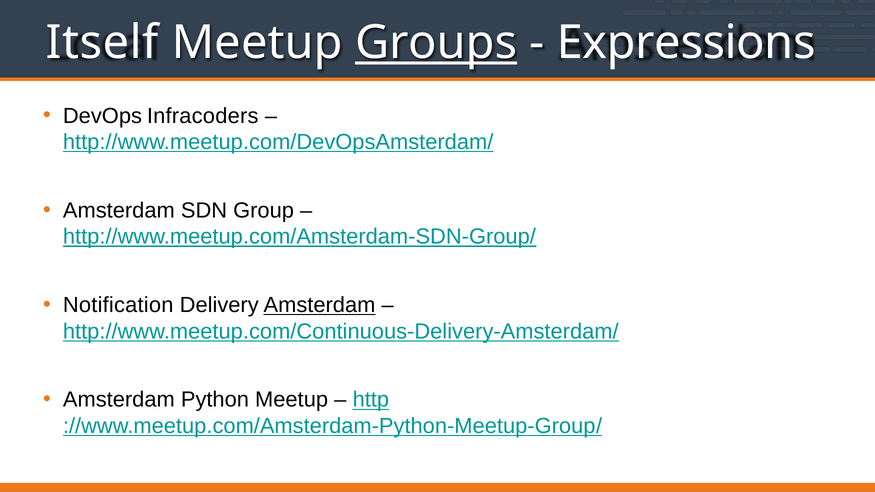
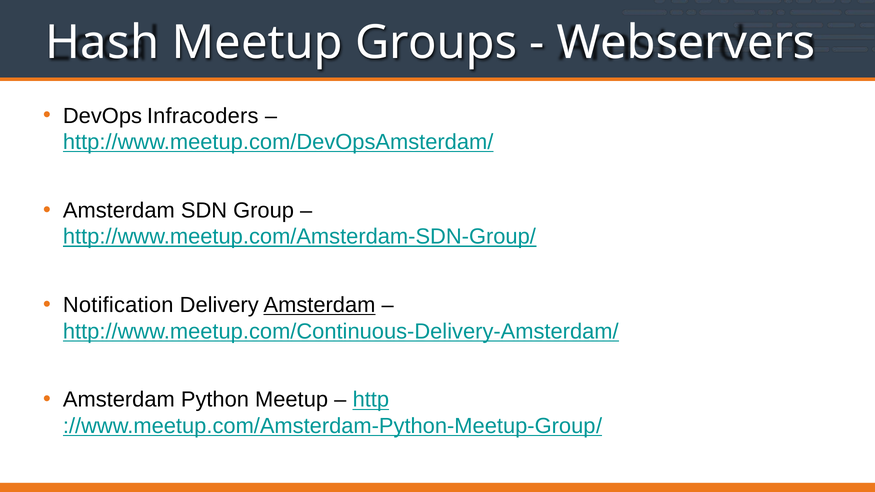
Itself: Itself -> Hash (102, 43)
Groups underline: present -> none (436, 43)
Expressions: Expressions -> Webservers (686, 43)
